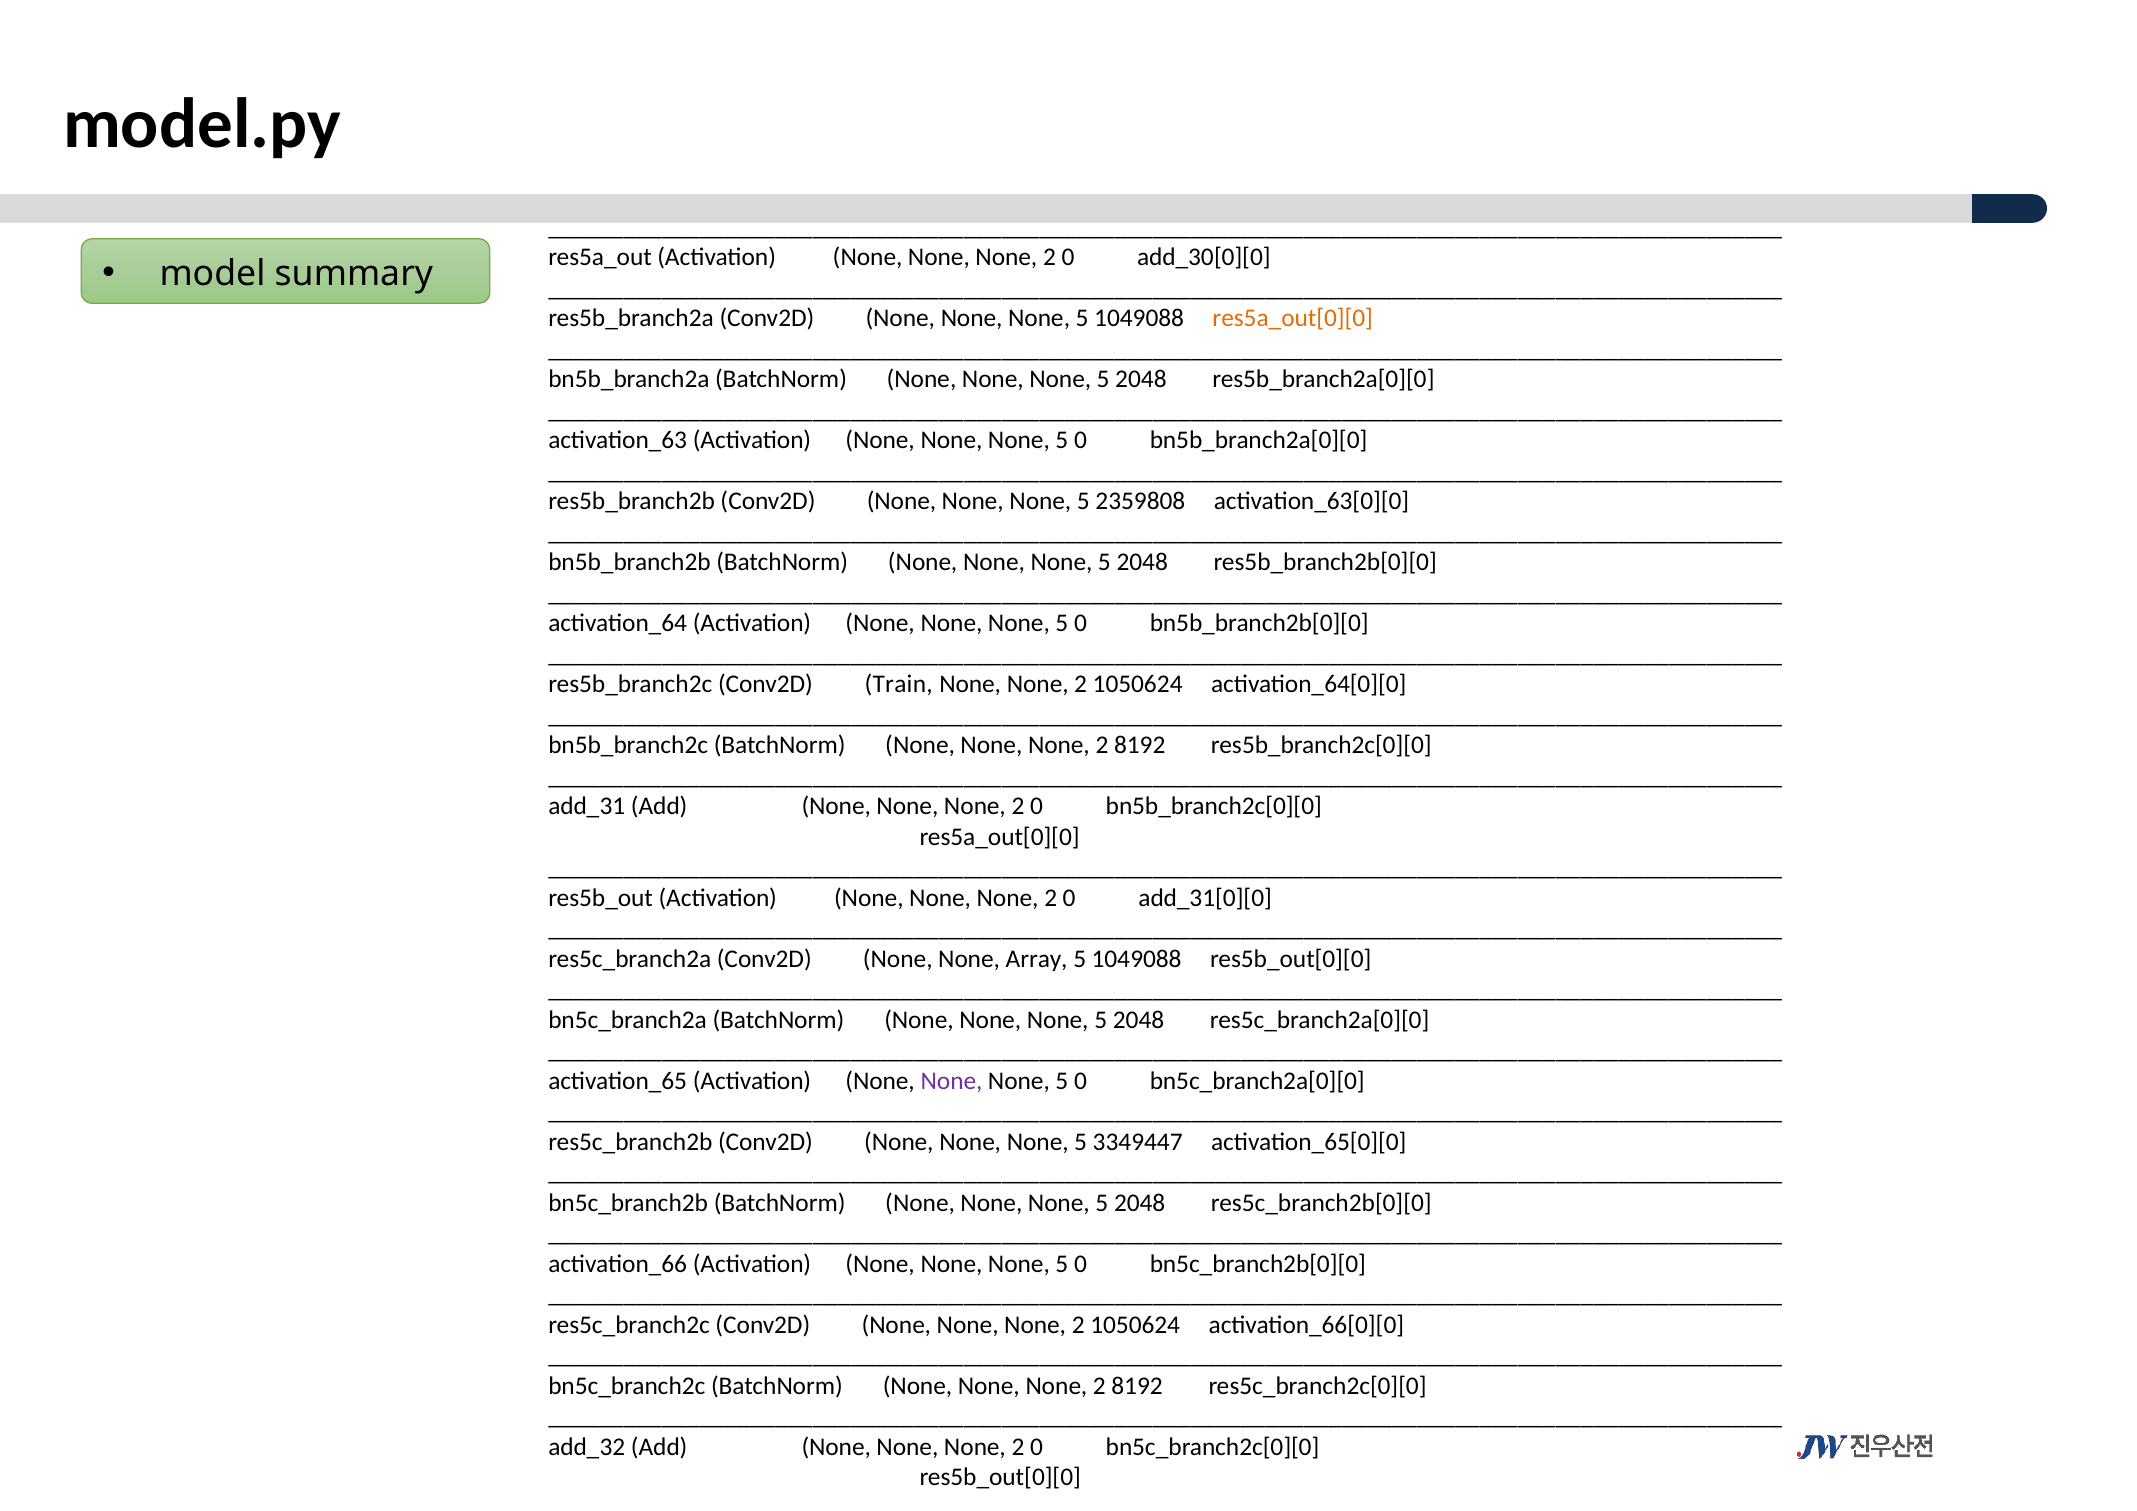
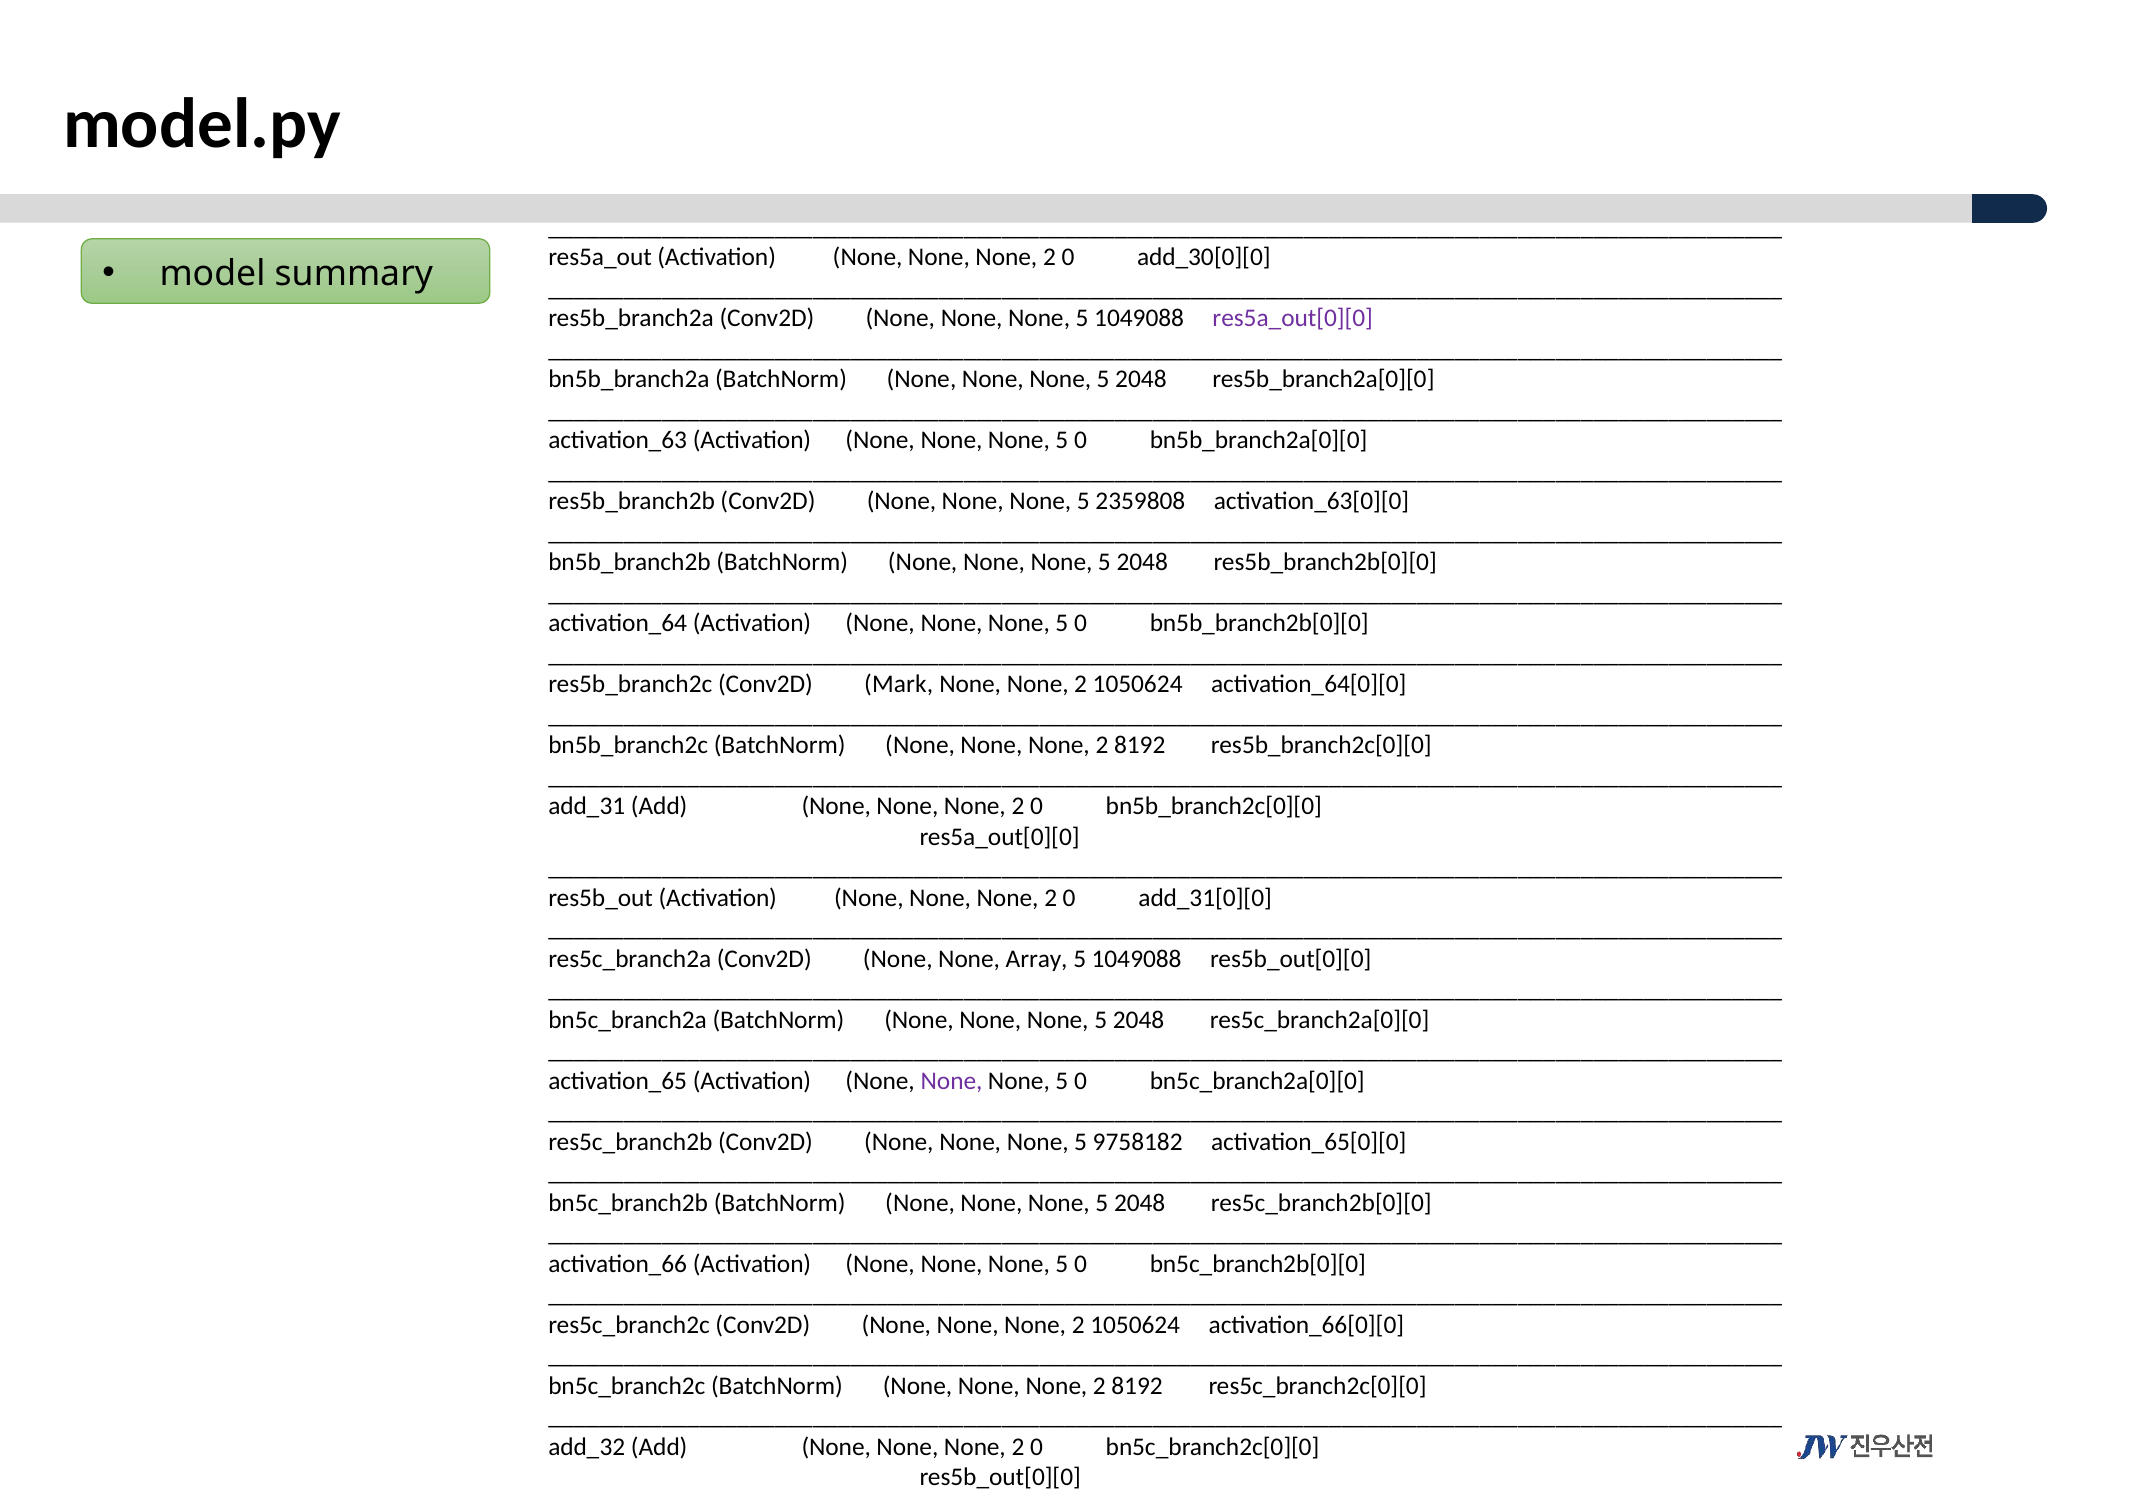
res5a_out[0][0 colour: orange -> purple (1293, 318)
Train: Train -> Mark (899, 684)
3349447: 3349447 -> 9758182 (1138, 1142)
